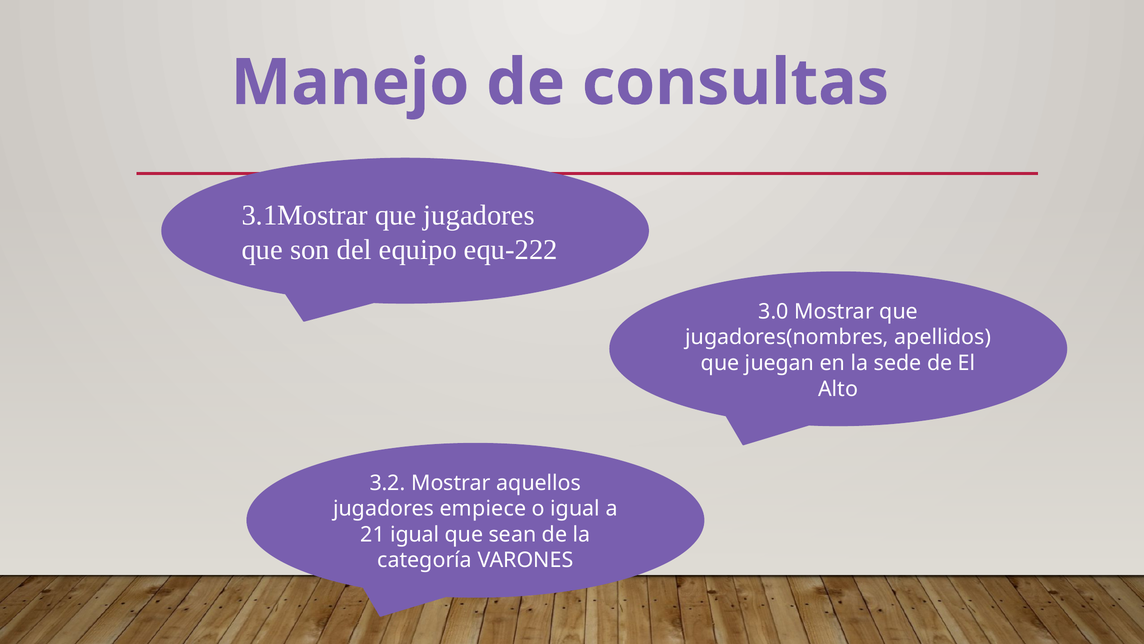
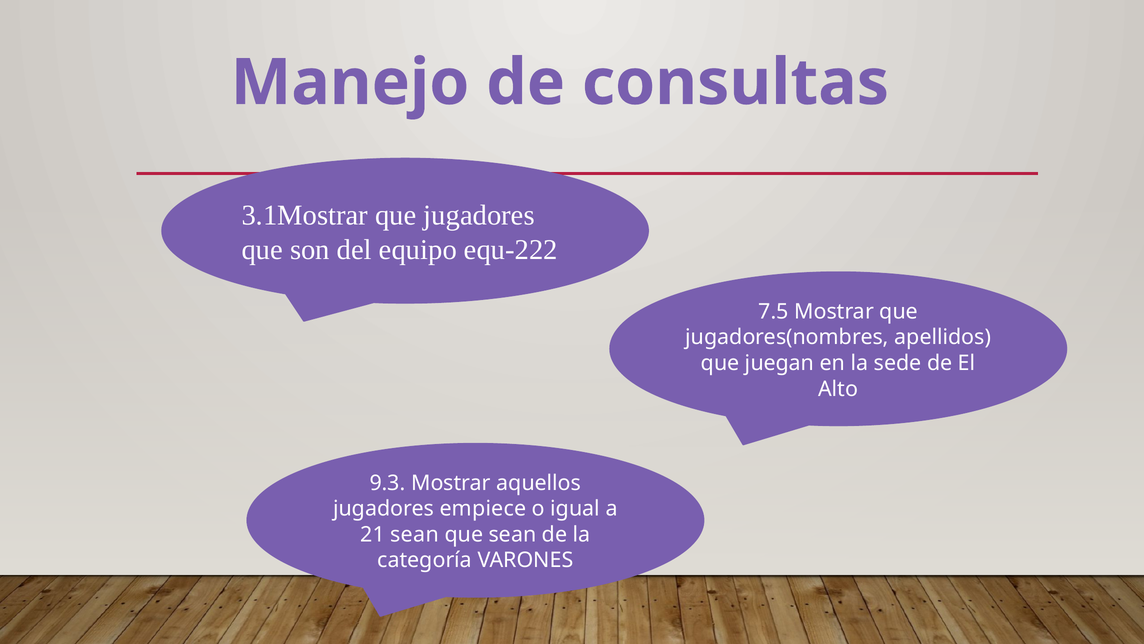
3.0: 3.0 -> 7.5 (774, 311)
3.2: 3.2 -> 9.3 (387, 483)
21 igual: igual -> sean (415, 534)
